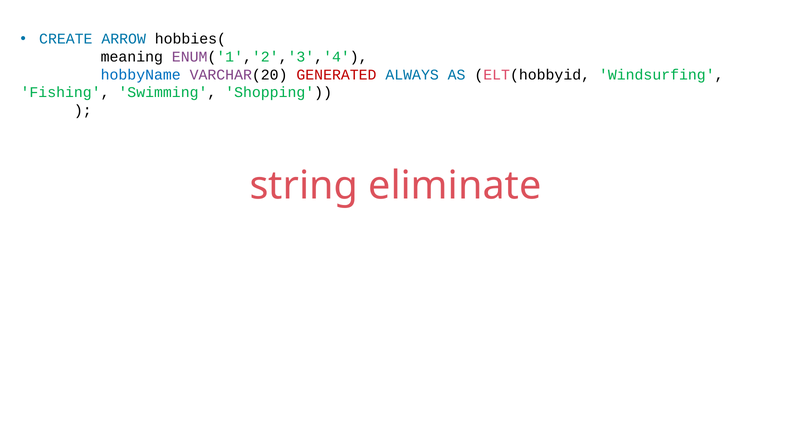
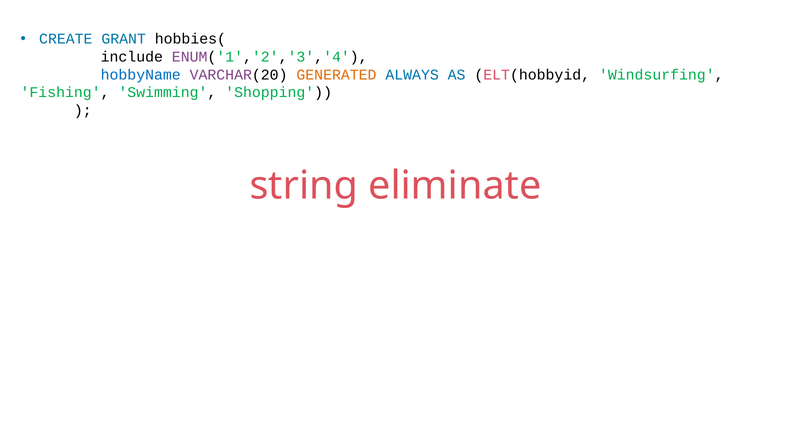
ARROW: ARROW -> GRANT (124, 39)
meaning: meaning -> include (132, 57)
GENERATED colour: red -> orange (336, 75)
